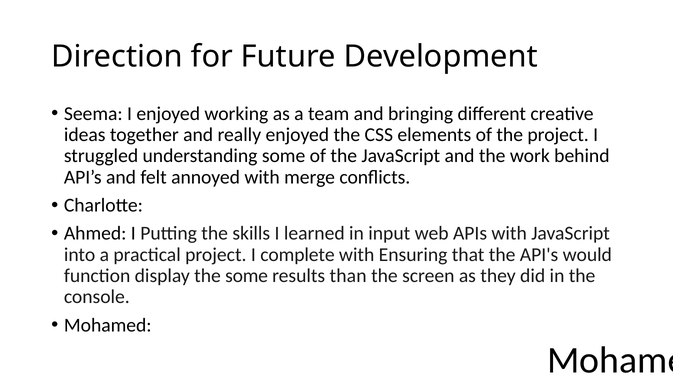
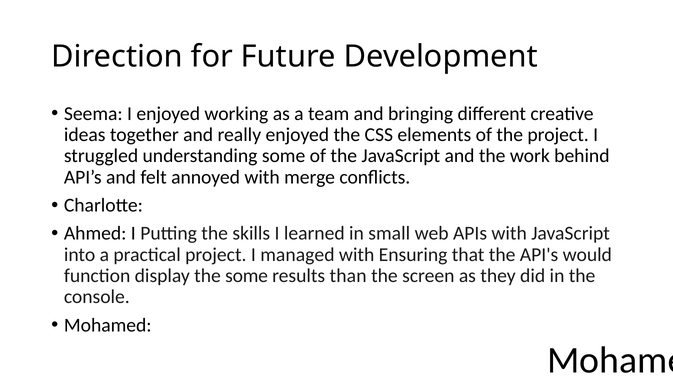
input: input -> small (389, 234)
complete: complete -> managed (297, 255)
